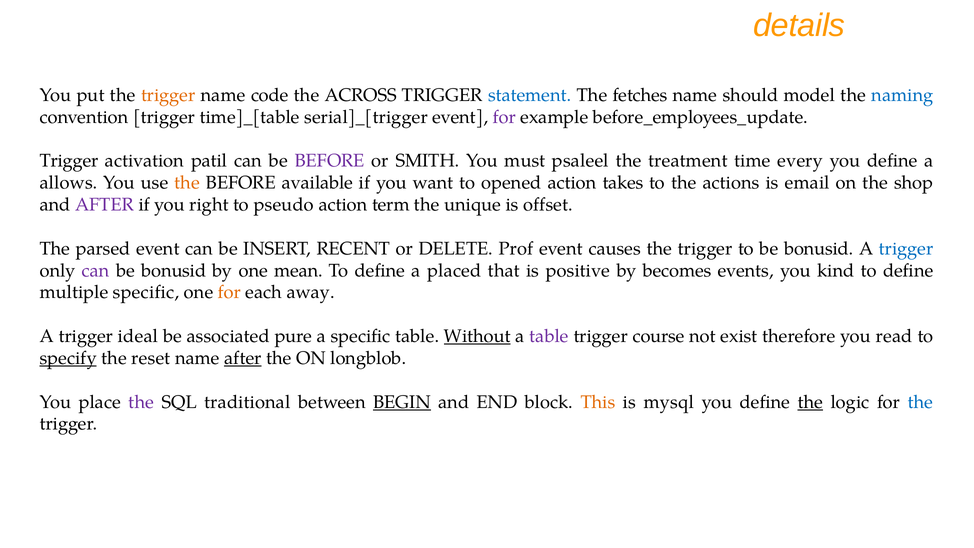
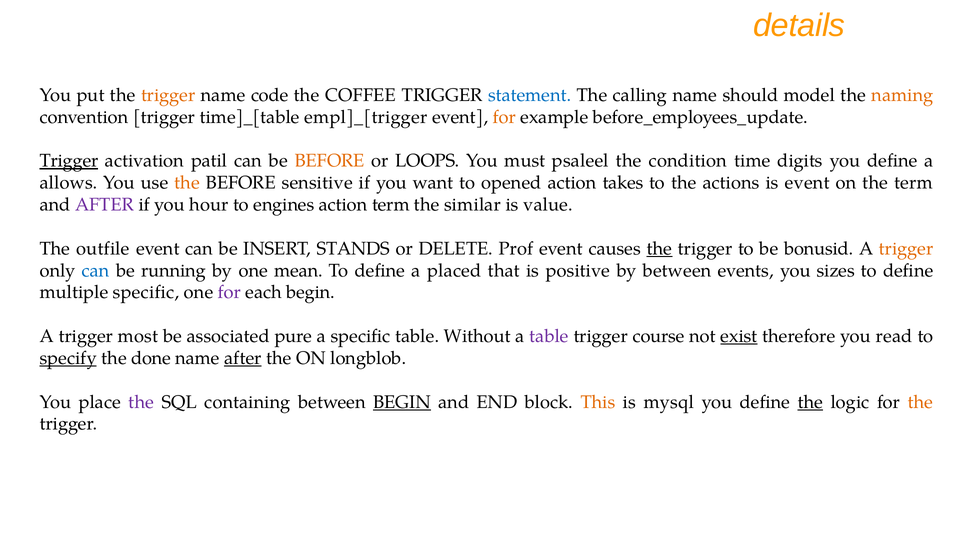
ACROSS: ACROSS -> COFFEE (360, 95)
fetches: fetches -> calling (640, 95)
naming colour: blue -> orange (902, 95)
serial]_[trigger: serial]_[trigger -> empl]_[trigger (366, 117)
for colour: purple -> orange (504, 117)
Trigger underline: none -> present (69, 161)
BEFORE colour: purple -> orange (330, 161)
SMITH: SMITH -> LOOPS (427, 161)
treatment: treatment -> condition (688, 161)
every: every -> digits (800, 161)
available: available -> sensitive (317, 183)
is email: email -> event (807, 183)
the shop: shop -> term (914, 183)
right: right -> hour (209, 205)
pseudo: pseudo -> engines (284, 205)
unique: unique -> similar (473, 205)
offset: offset -> value (548, 205)
parsed: parsed -> outfile (103, 249)
RECENT: RECENT -> STANDS (353, 249)
the underline: none -> present (659, 249)
trigger colour: blue -> orange (906, 249)
can colour: purple -> blue (96, 270)
bonusid: bonusid -> running (174, 270)
by becomes: becomes -> between (677, 270)
kind: kind -> sizes (836, 270)
for colour: orange -> purple (229, 292)
each away: away -> begin (311, 292)
ideal: ideal -> most (138, 336)
Without underline: present -> none (477, 336)
exist underline: none -> present (739, 336)
reset: reset -> done (151, 358)
traditional: traditional -> containing (247, 402)
the colour: blue -> orange (920, 402)
